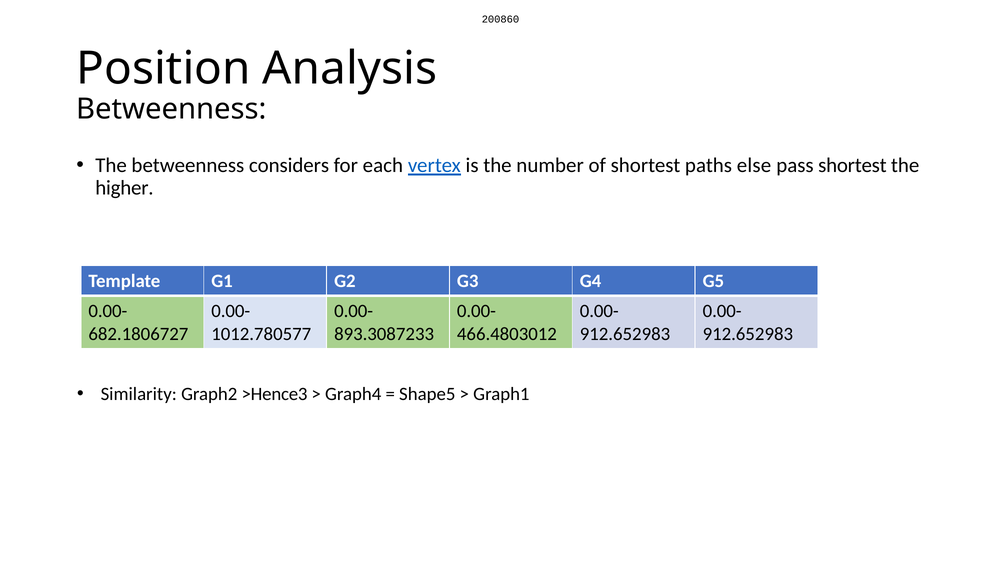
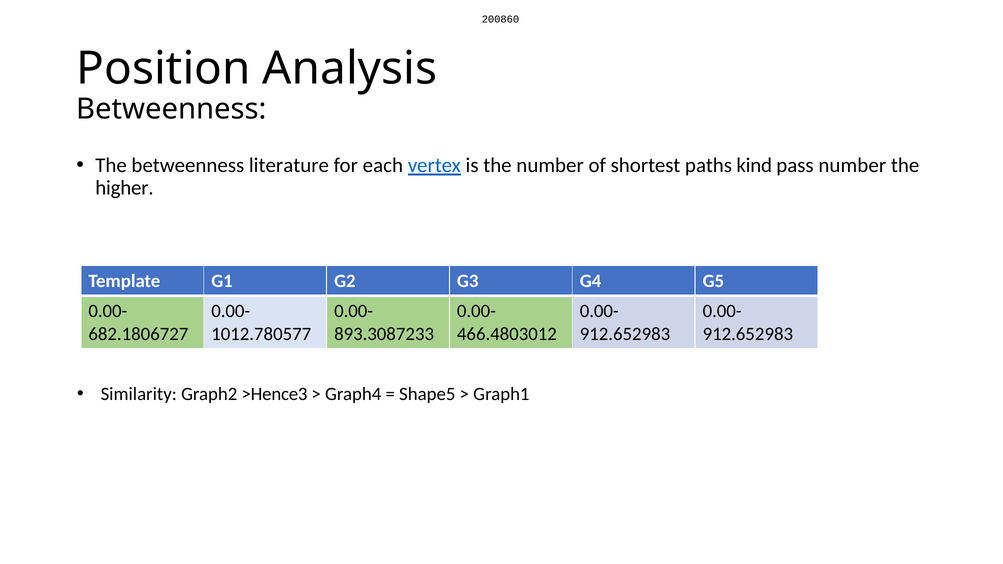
considers: considers -> literature (289, 165)
else: else -> kind (754, 165)
pass shortest: shortest -> number (852, 165)
